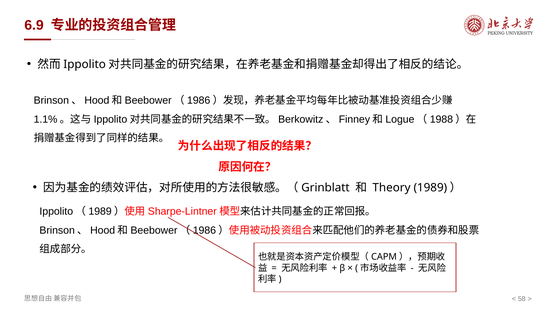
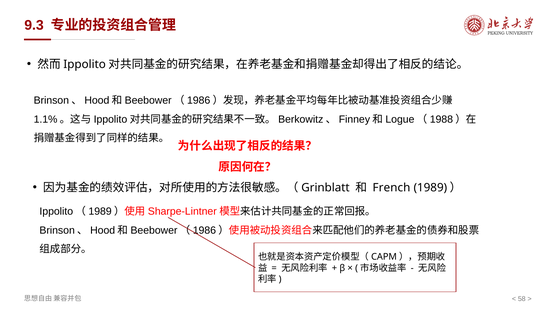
6.9: 6.9 -> 9.3 (34, 25)
Theory: Theory -> French (391, 187)
